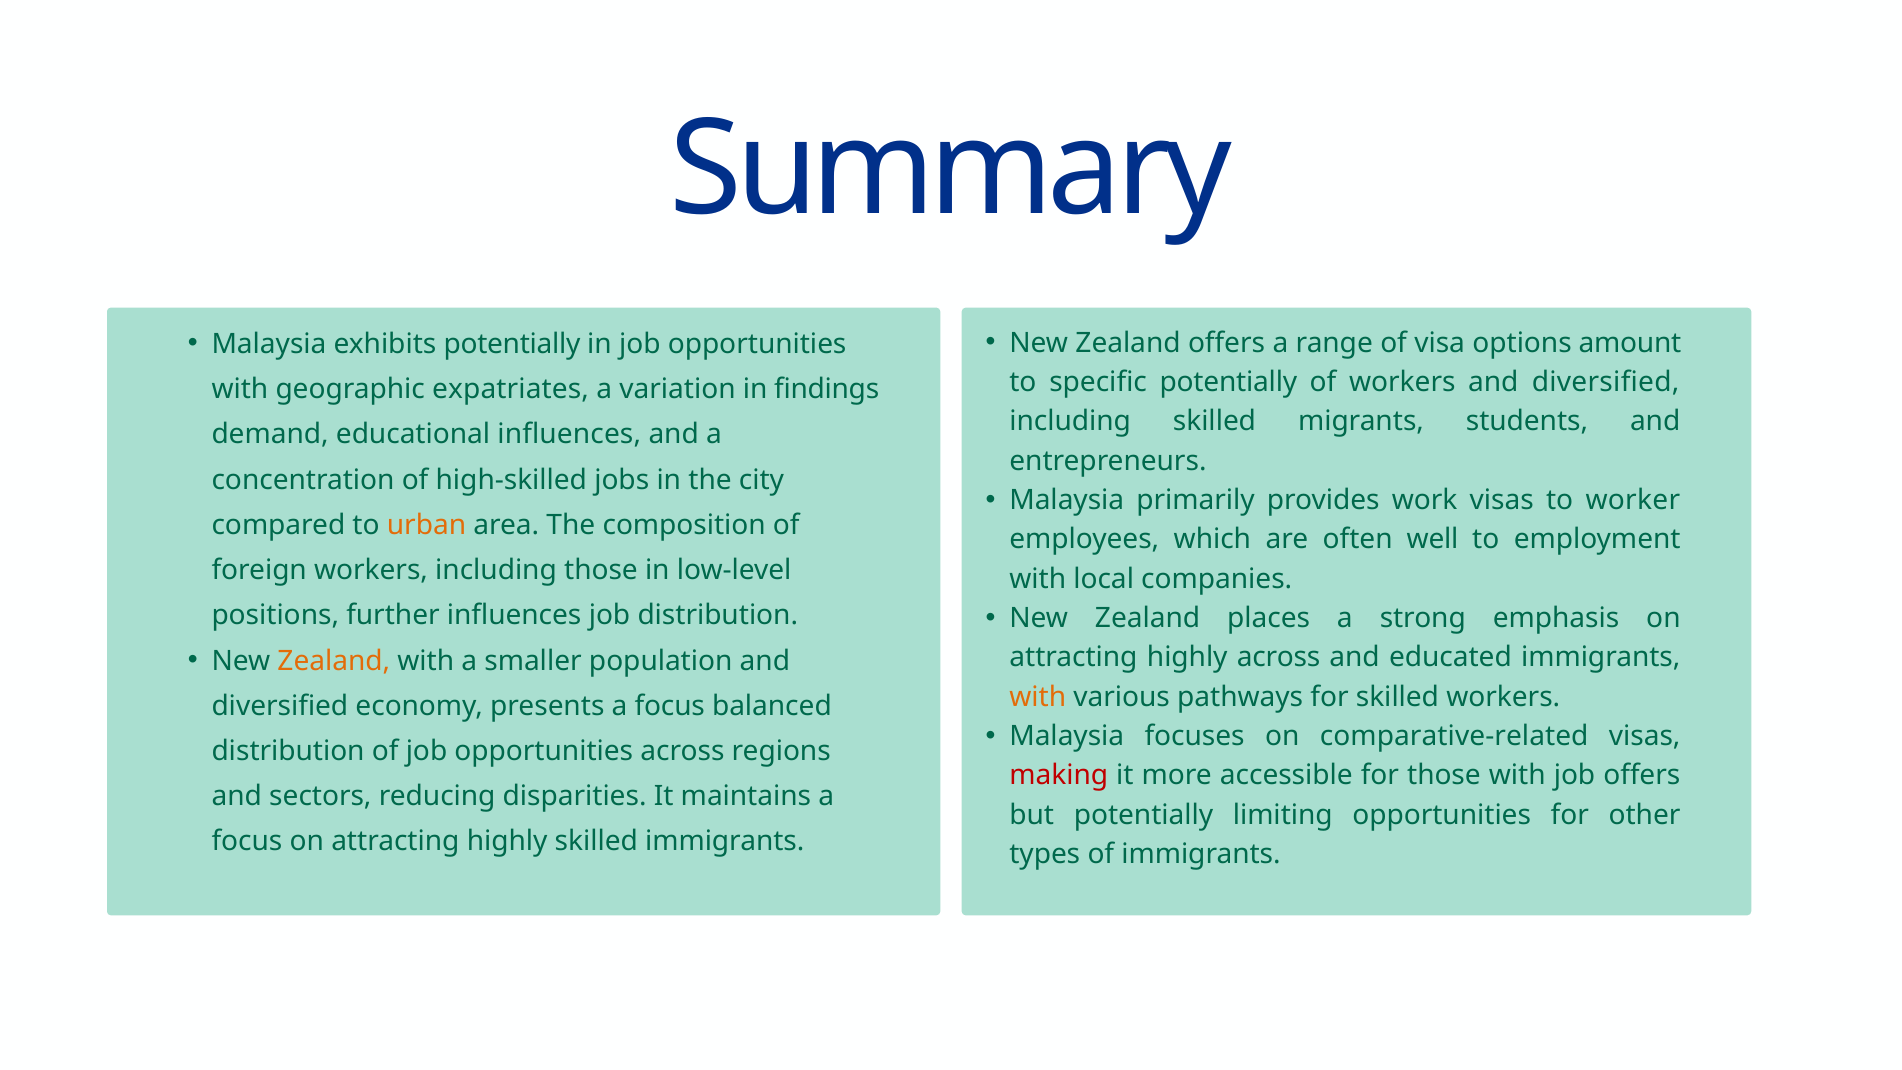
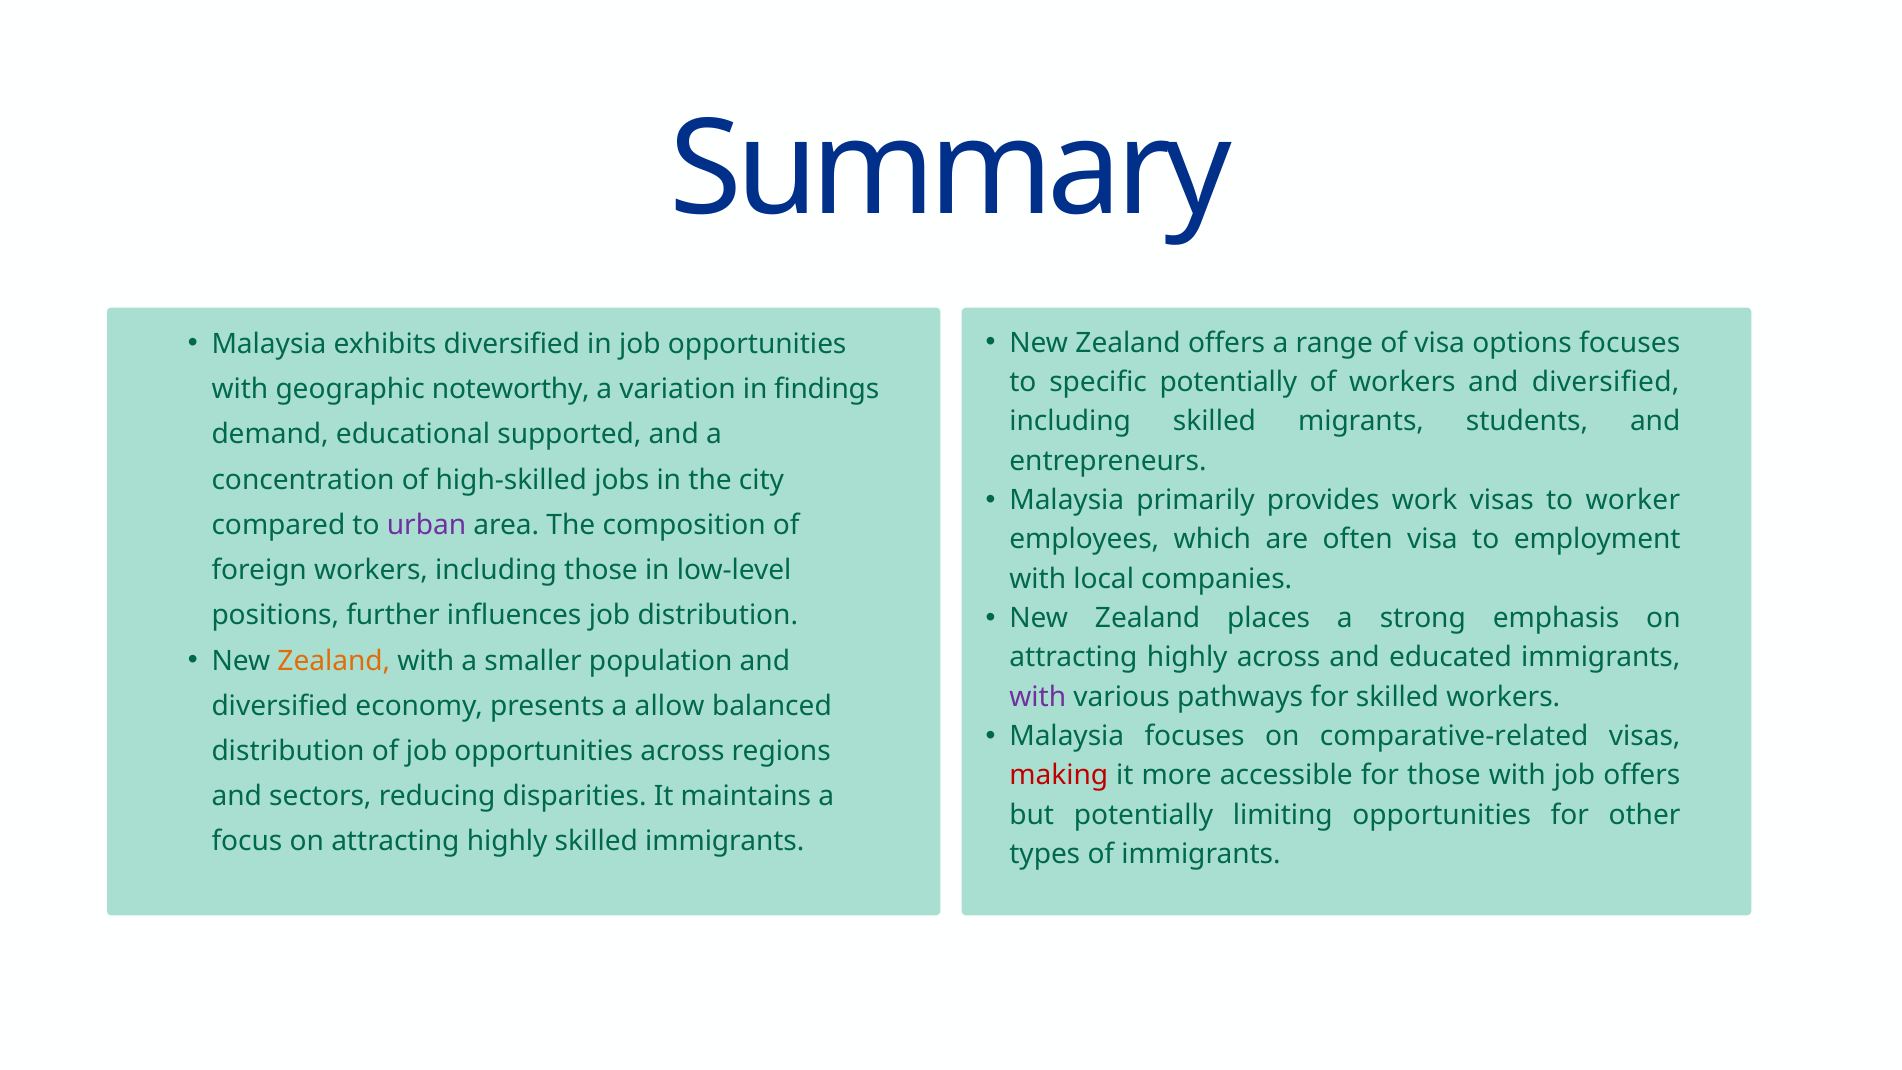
options amount: amount -> focuses (1630, 343)
exhibits potentially: potentially -> diversified (512, 344)
expatriates: expatriates -> noteworthy (511, 389)
educational influences: influences -> supported (569, 435)
urban colour: orange -> purple (427, 525)
often well: well -> visa (1432, 540)
with colour: orange -> purple (1038, 697)
presents a focus: focus -> allow (670, 706)
